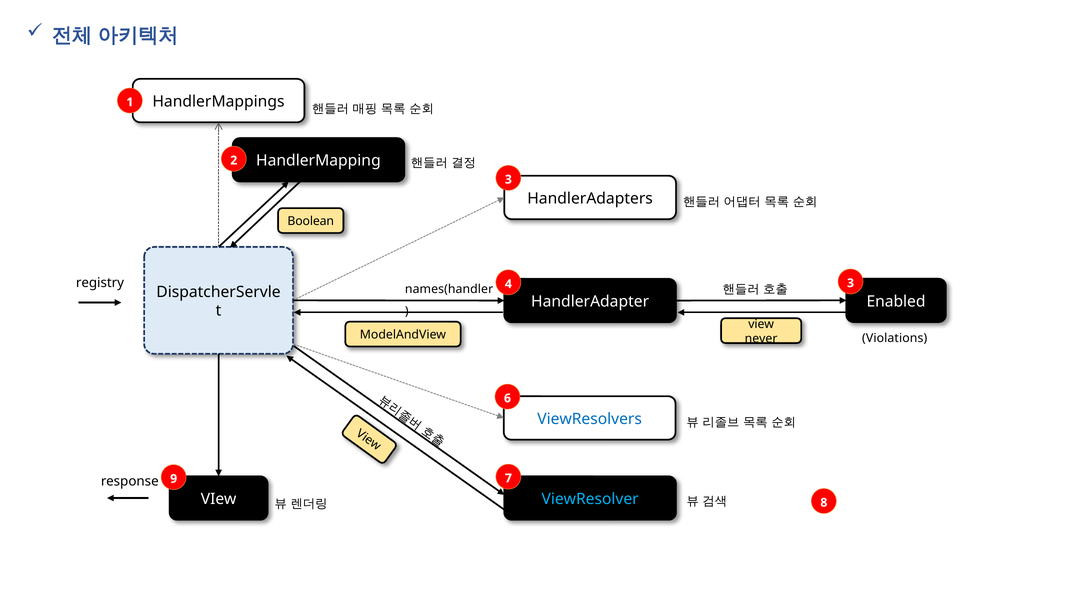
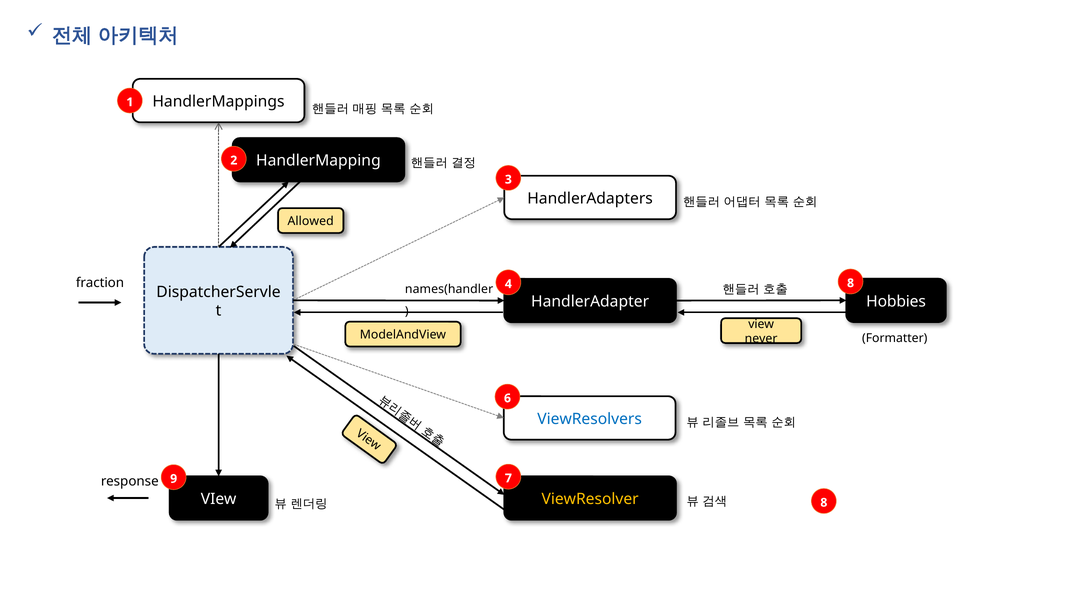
Boolean: Boolean -> Allowed (311, 221)
registry: registry -> fraction (100, 283)
4 3: 3 -> 8 (851, 283)
Enabled: Enabled -> Hobbies (896, 301)
Violations: Violations -> Formatter (895, 338)
ViewResolver colour: light blue -> yellow (590, 499)
